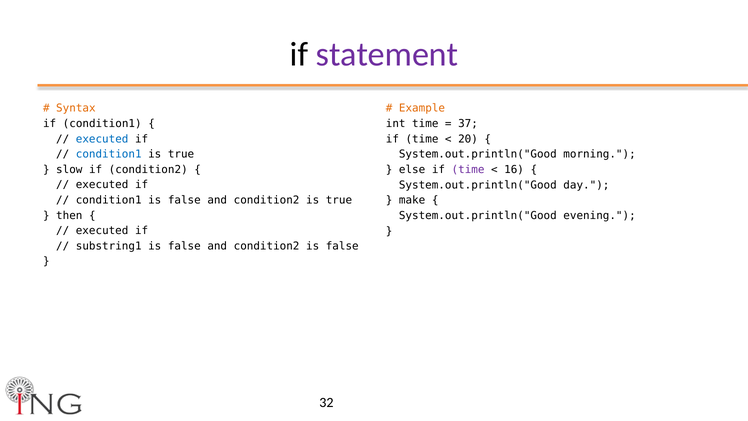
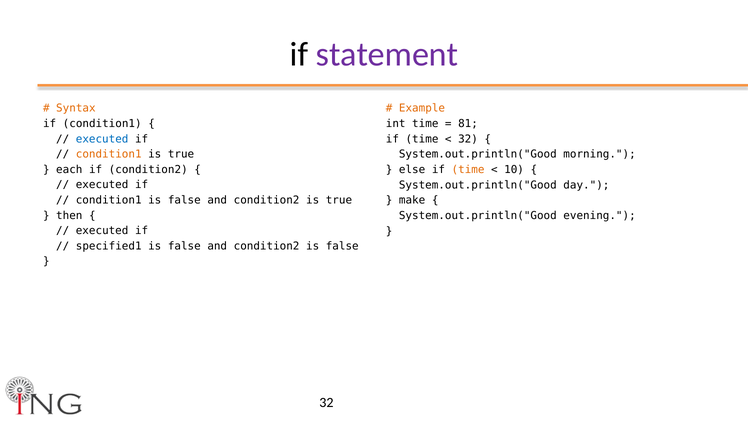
37: 37 -> 81 (468, 124)
20: 20 -> 32 (468, 139)
condition1 colour: blue -> orange (109, 154)
slow: slow -> each (69, 169)
time colour: purple -> orange (468, 170)
16: 16 -> 10 (514, 170)
substring1: substring1 -> specified1 (109, 246)
